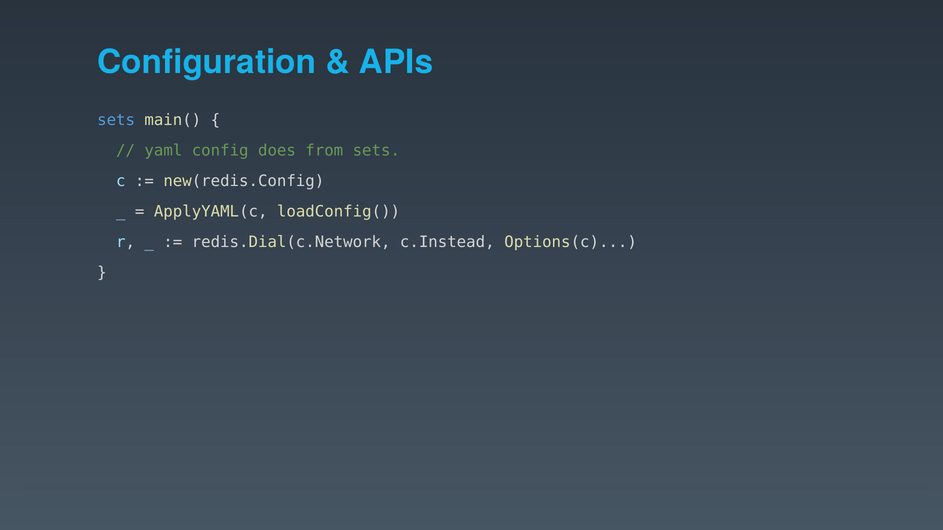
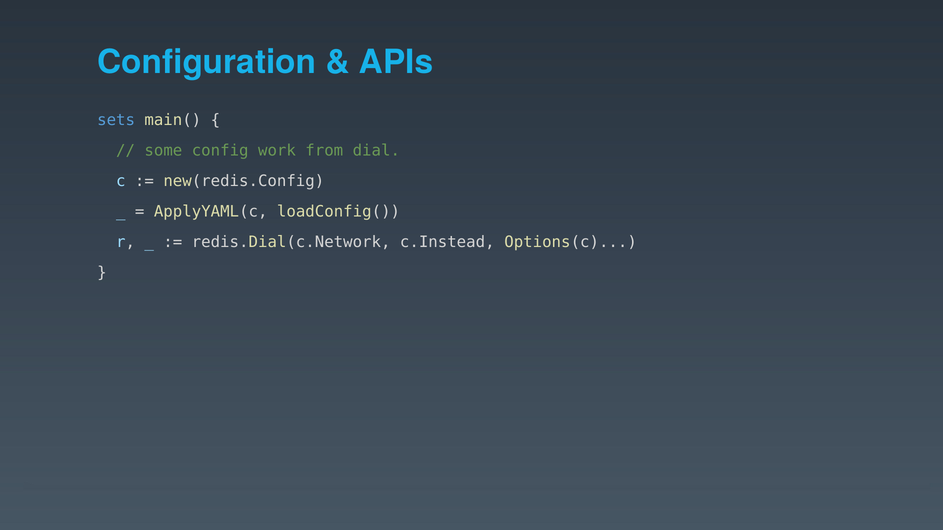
yaml: yaml -> some (163, 151)
does: does -> work (277, 151)
from sets: sets -> dial (376, 151)
